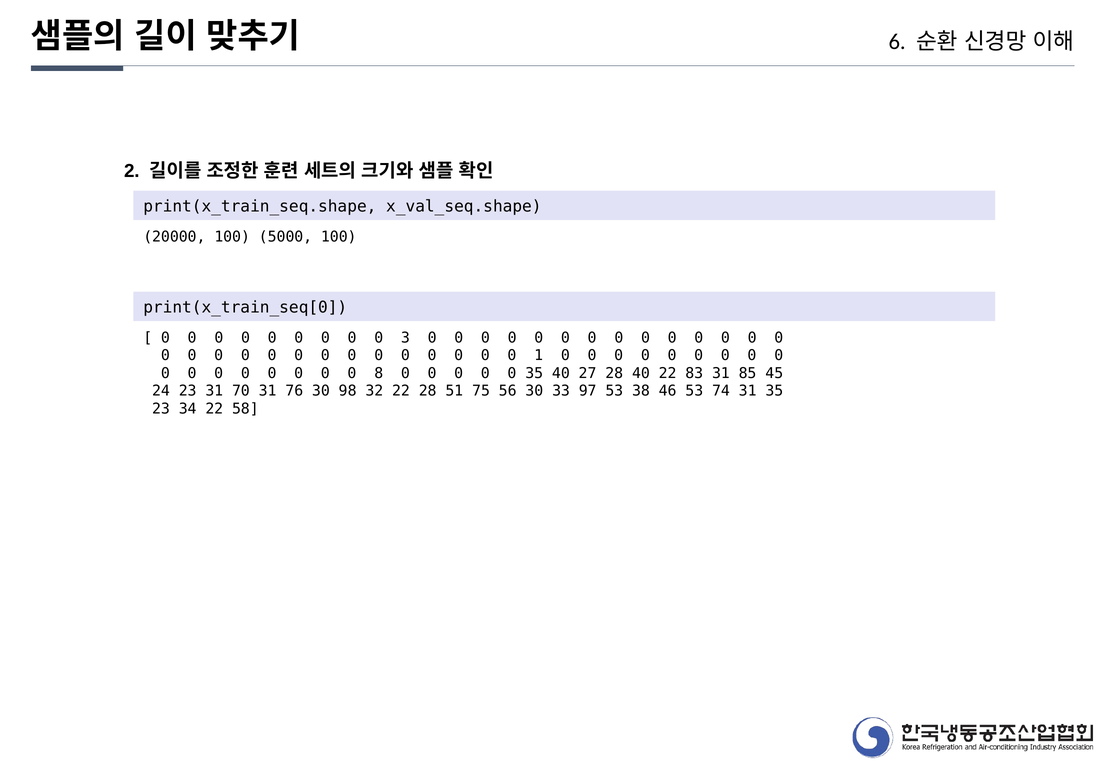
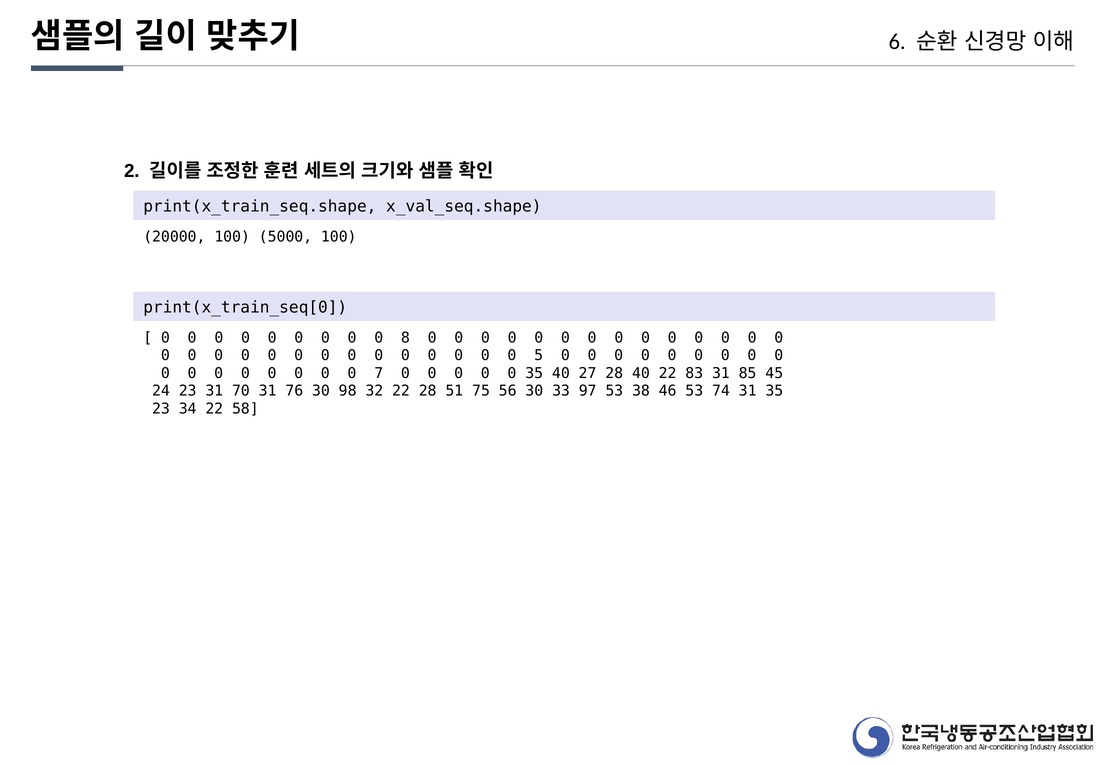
3: 3 -> 8 (405, 338)
1: 1 -> 5 (539, 355)
8: 8 -> 7 (379, 373)
